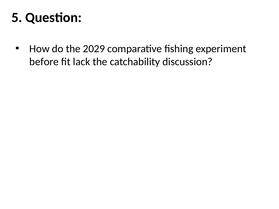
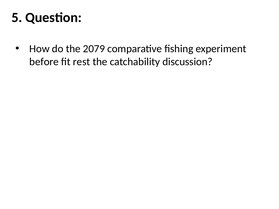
2029: 2029 -> 2079 (94, 49)
lack: lack -> rest (82, 62)
